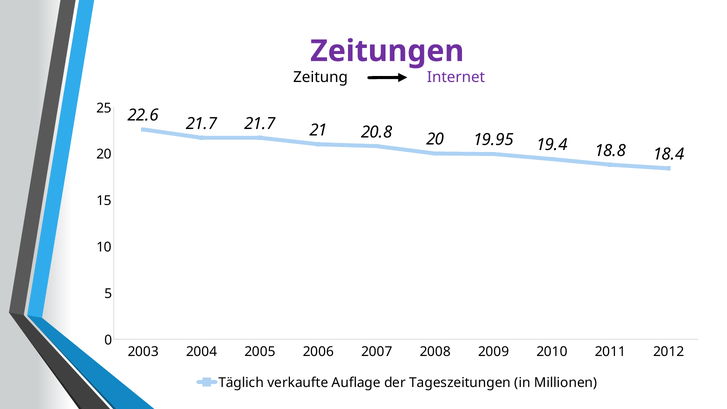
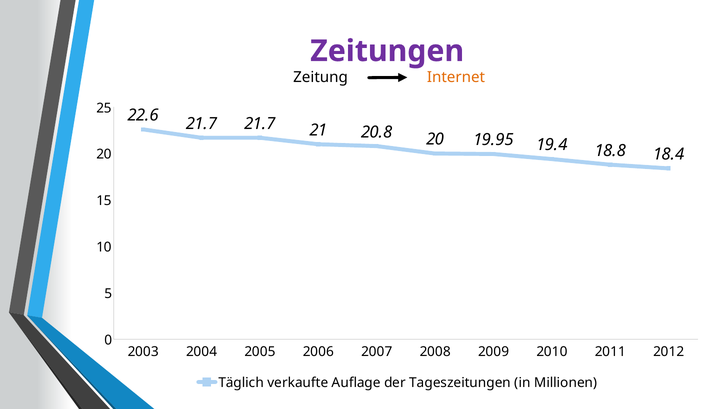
Internet colour: purple -> orange (456, 77)
